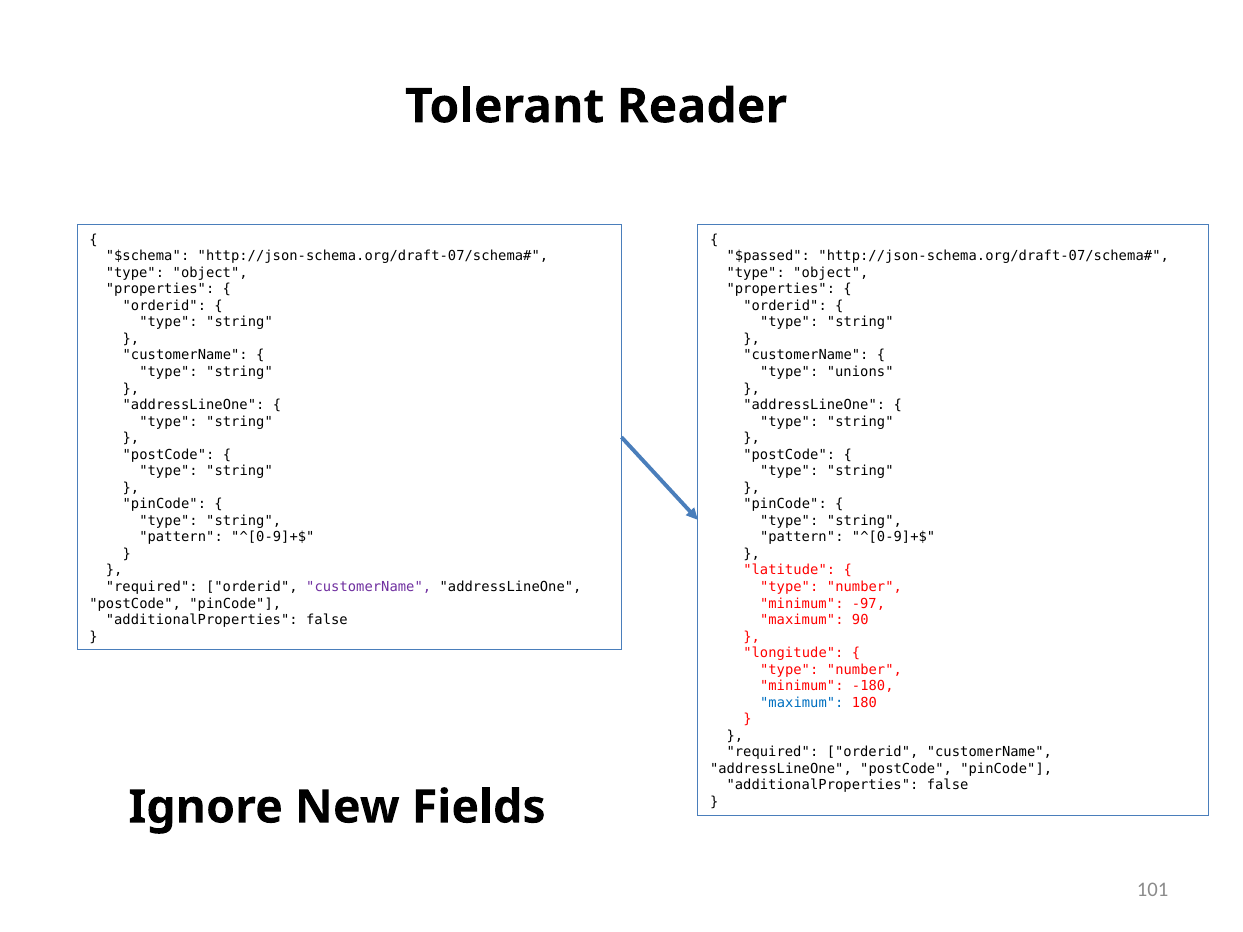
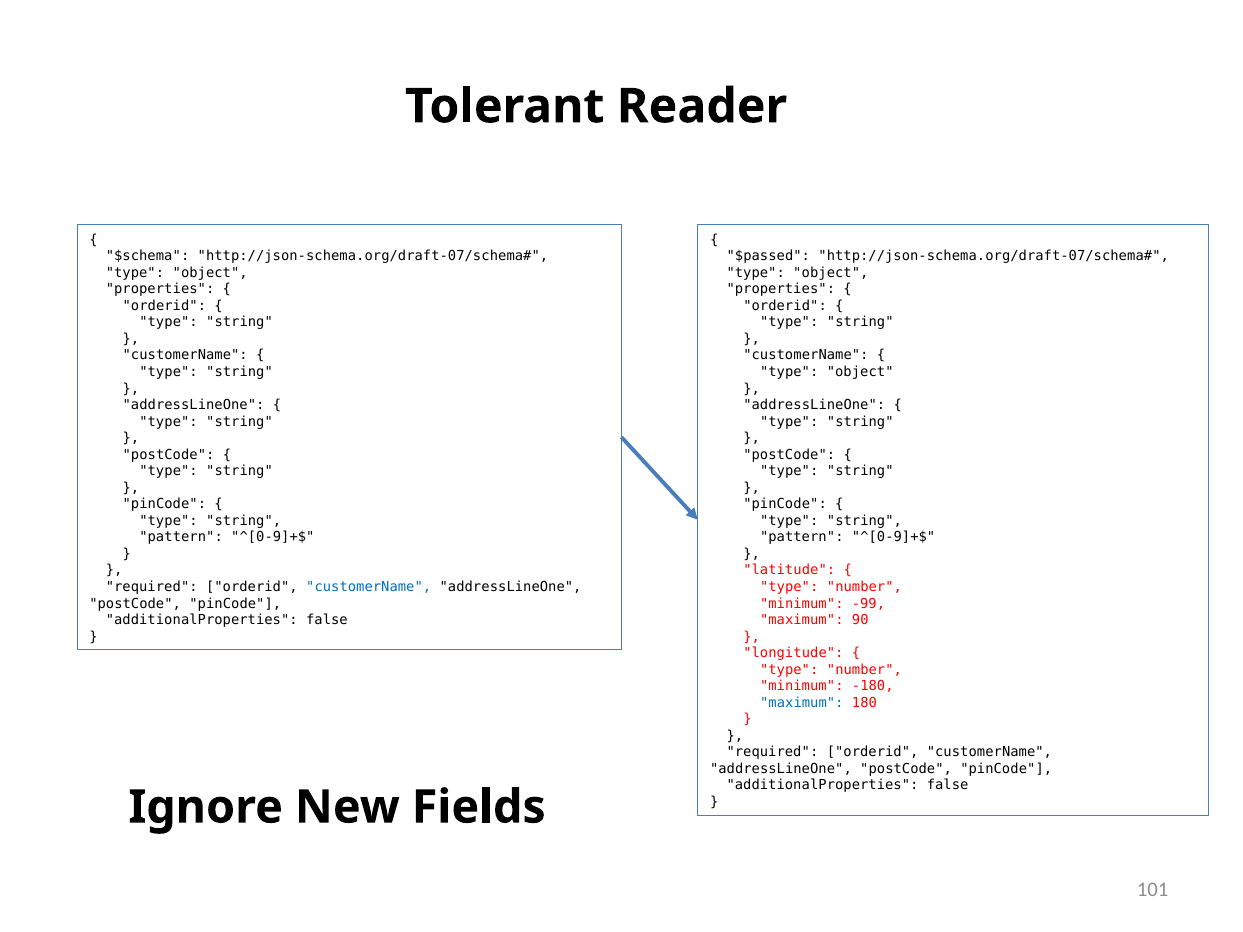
unions: unions -> object (860, 372)
customerName colour: purple -> blue (369, 587)
-97: -97 -> -99 (868, 604)
